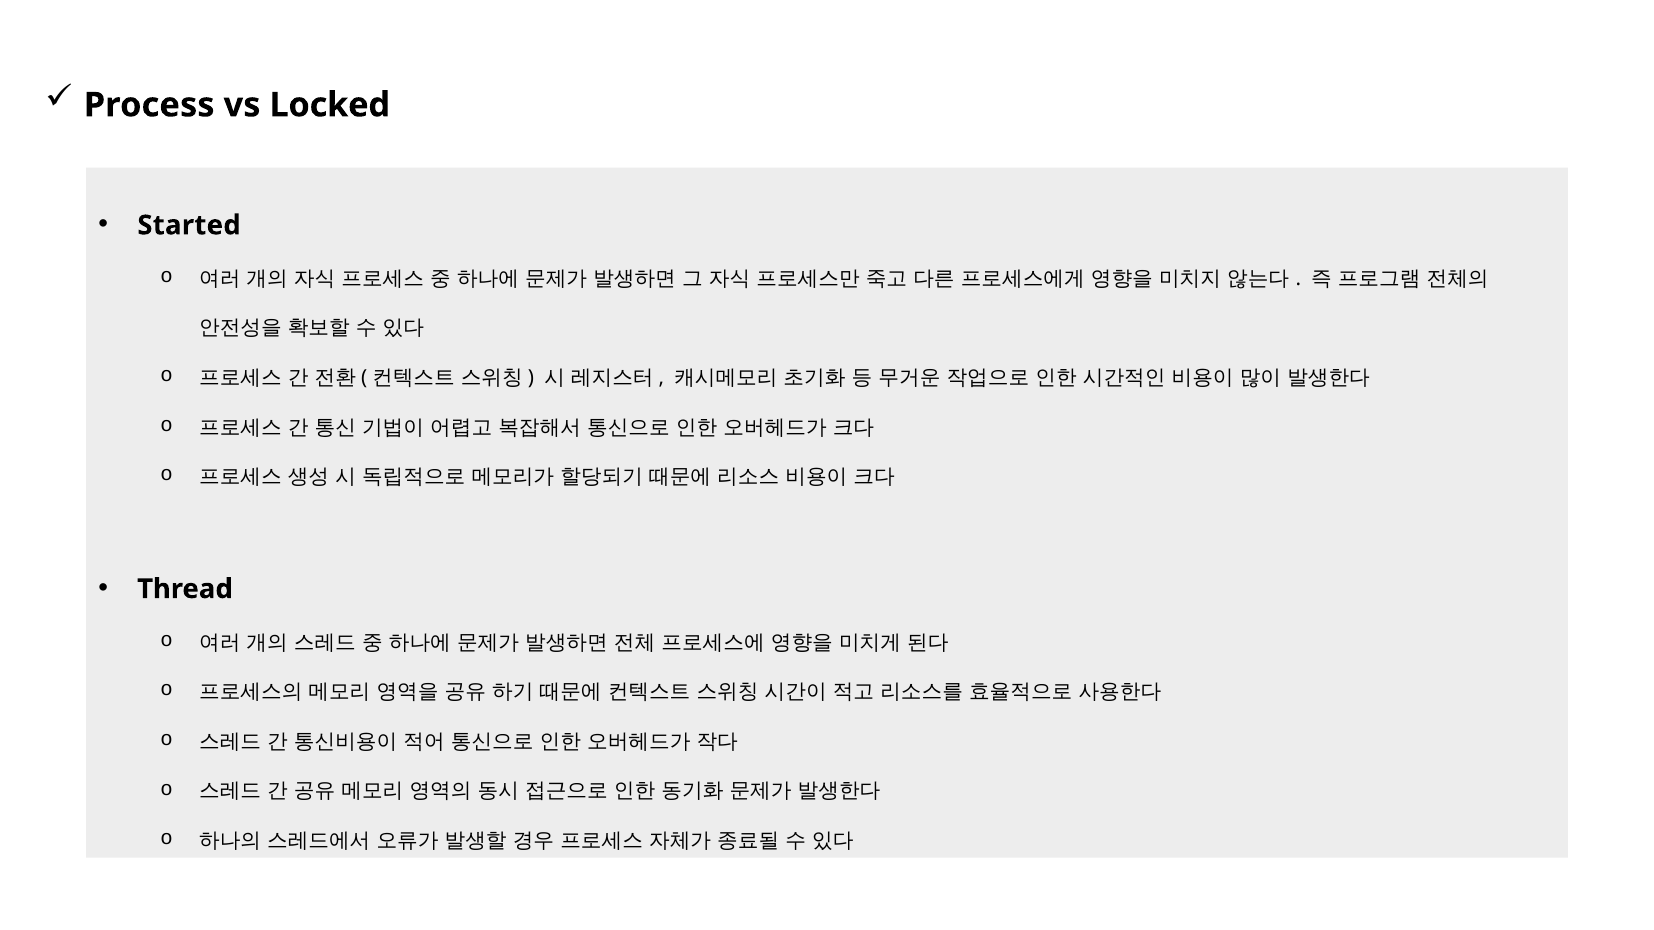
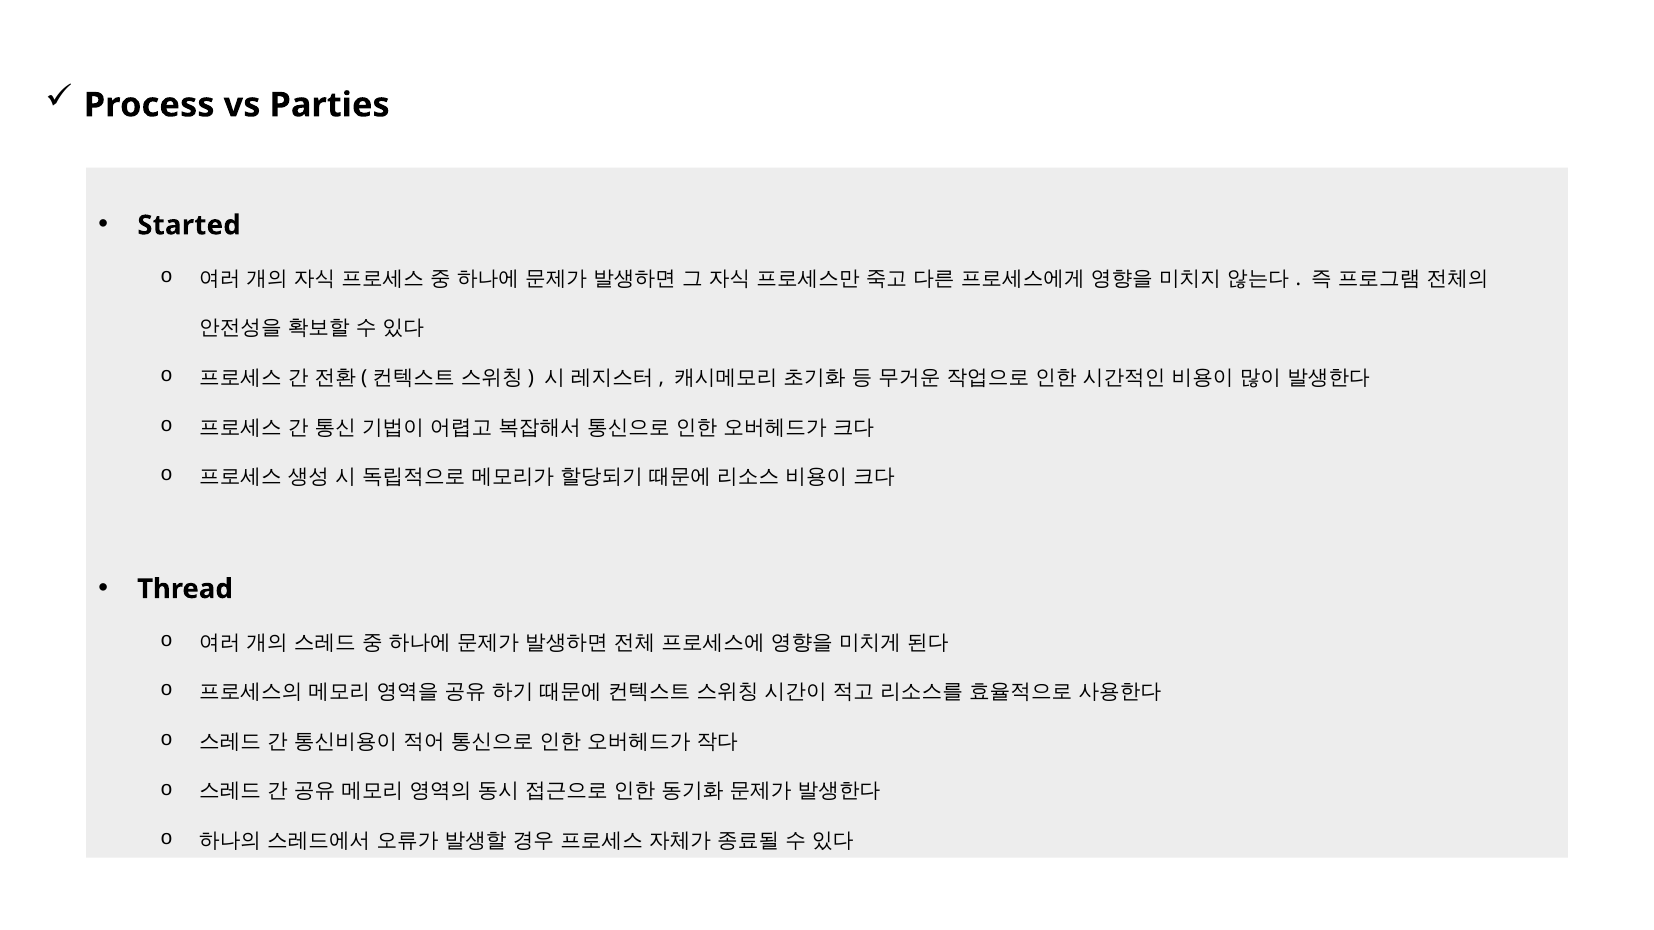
Locked: Locked -> Parties (330, 105)
